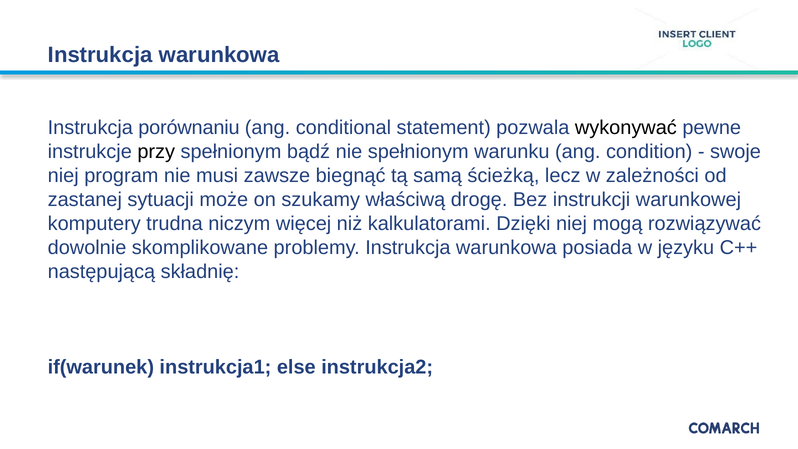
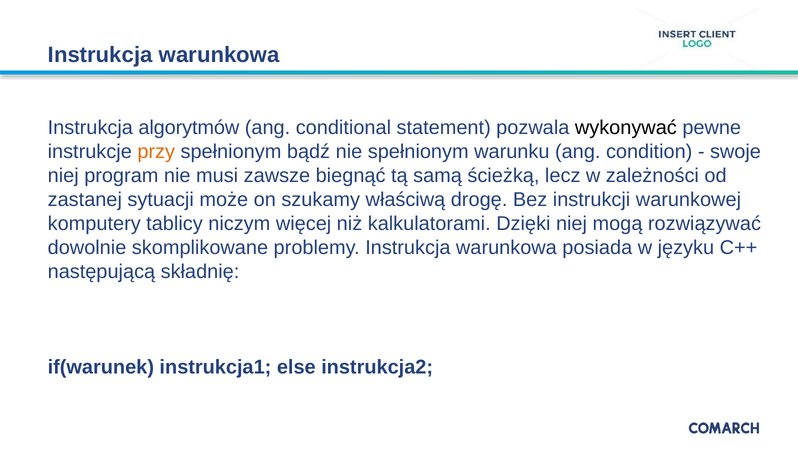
porównaniu: porównaniu -> algorytmów (189, 128)
przy colour: black -> orange (156, 152)
trudna: trudna -> tablicy (175, 224)
